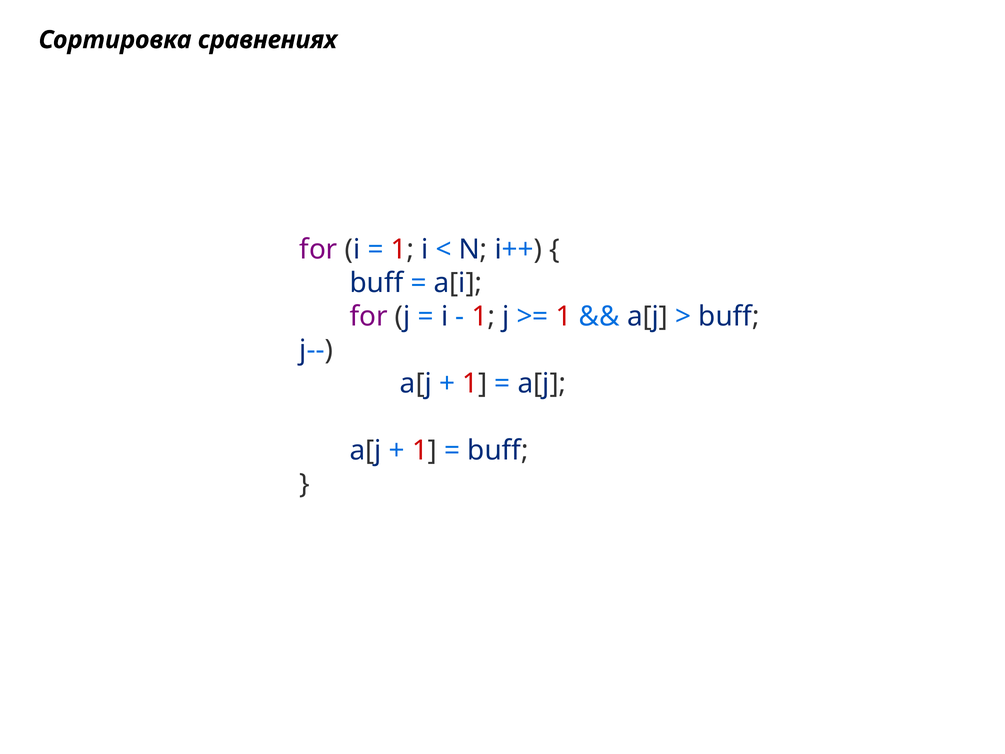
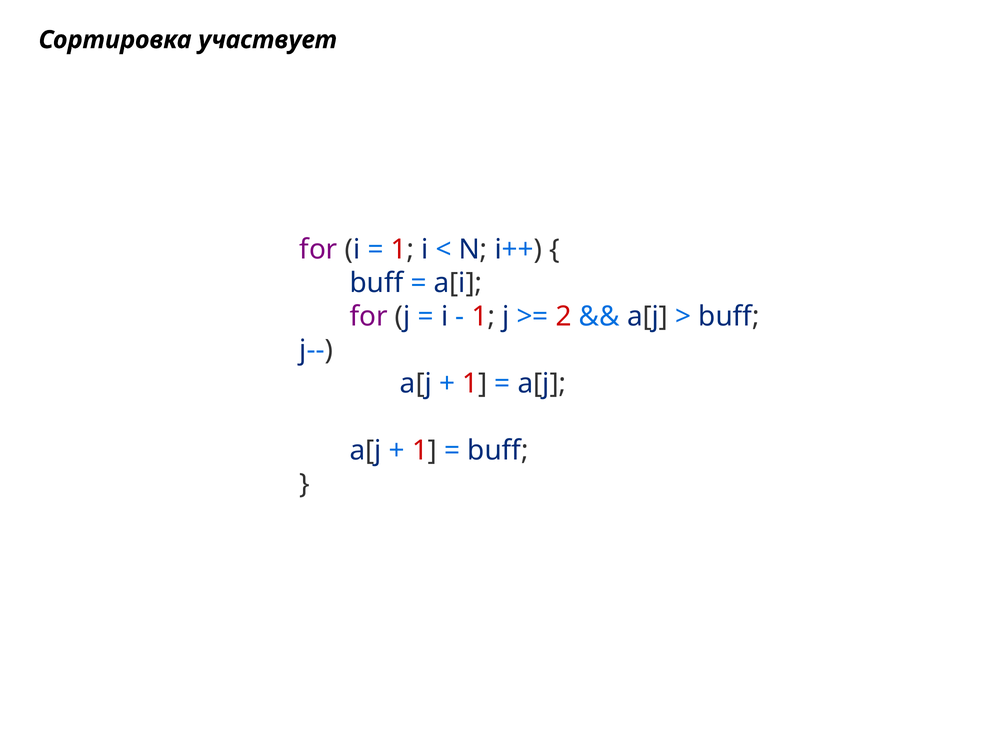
сравнениях: сравнениях -> участвует (268, 40)
1: 1 -> 2 (564, 316)
